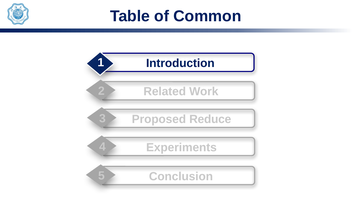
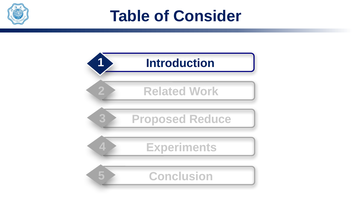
Common: Common -> Consider (207, 16)
